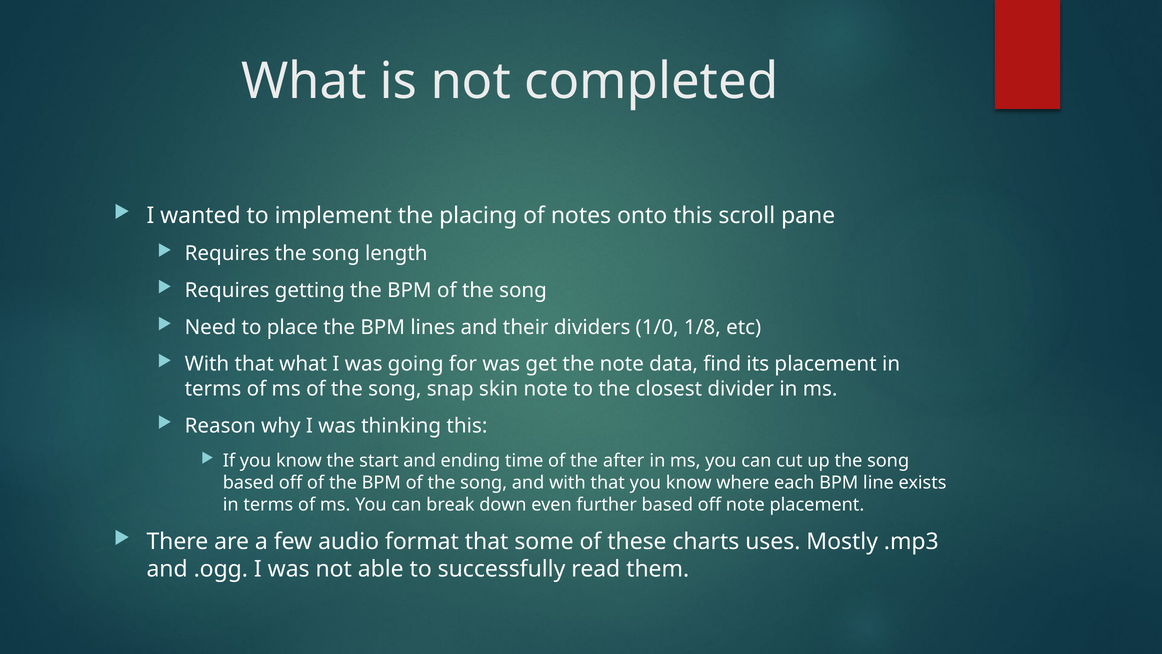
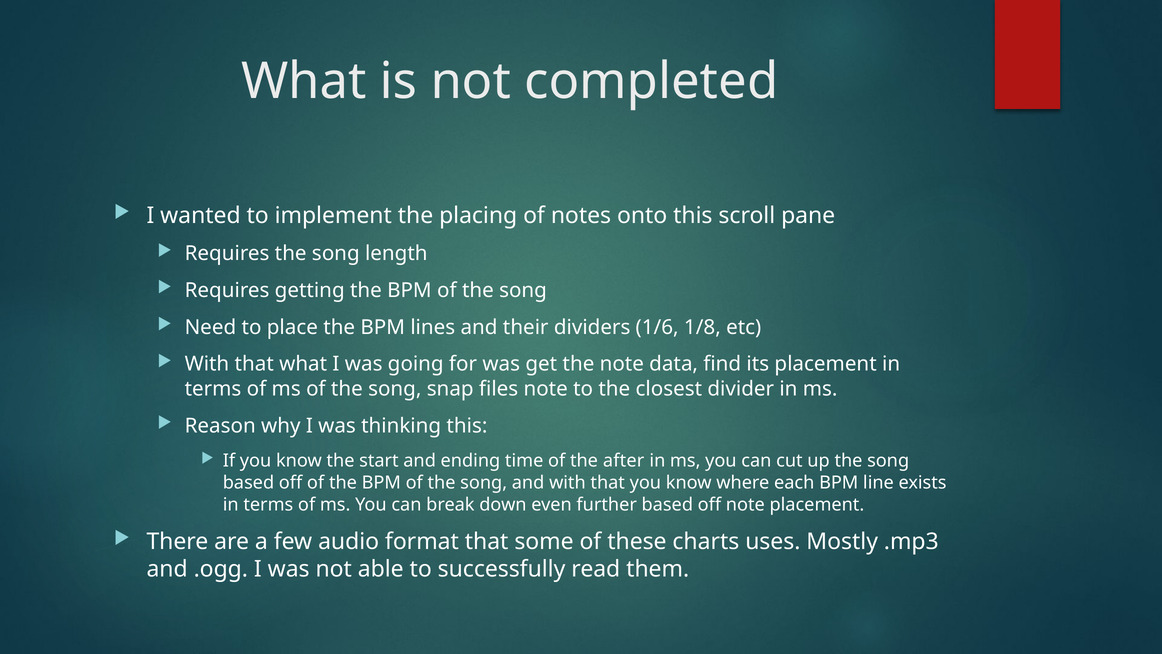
1/0: 1/0 -> 1/6 (657, 327)
skin: skin -> files (499, 389)
